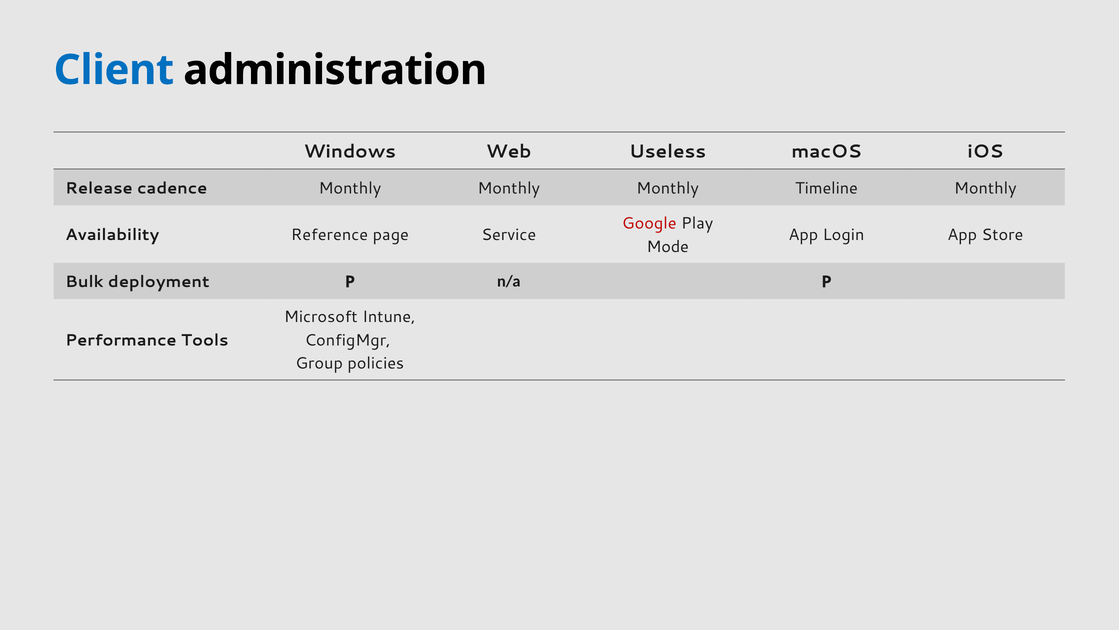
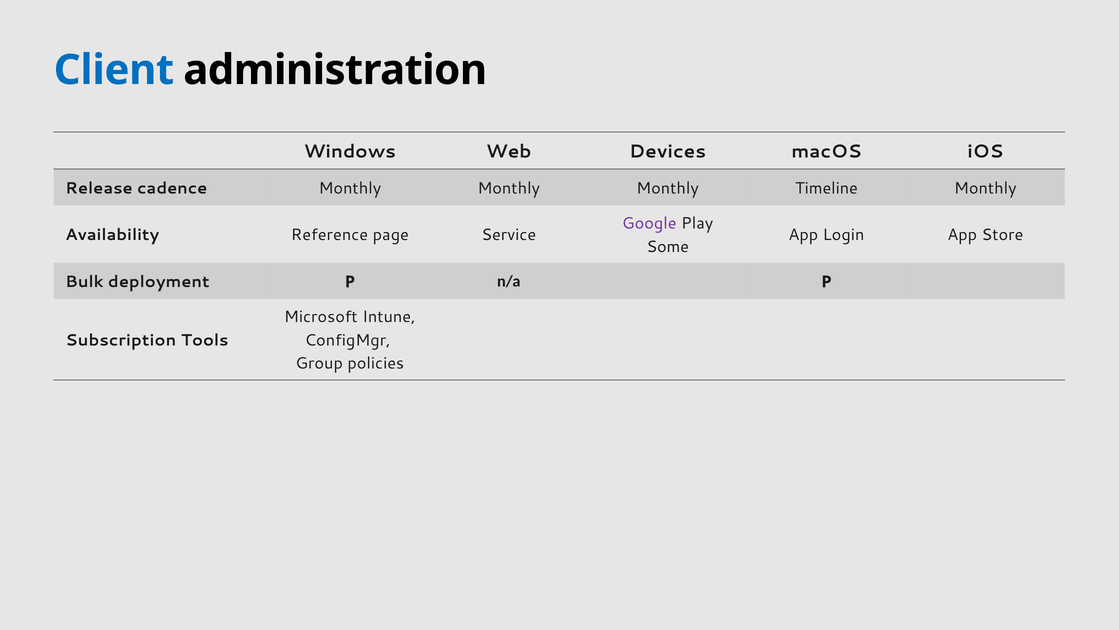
Useless: Useless -> Devices (668, 151)
Google colour: red -> purple (649, 223)
Mode: Mode -> Some (668, 246)
Performance: Performance -> Subscription (121, 340)
